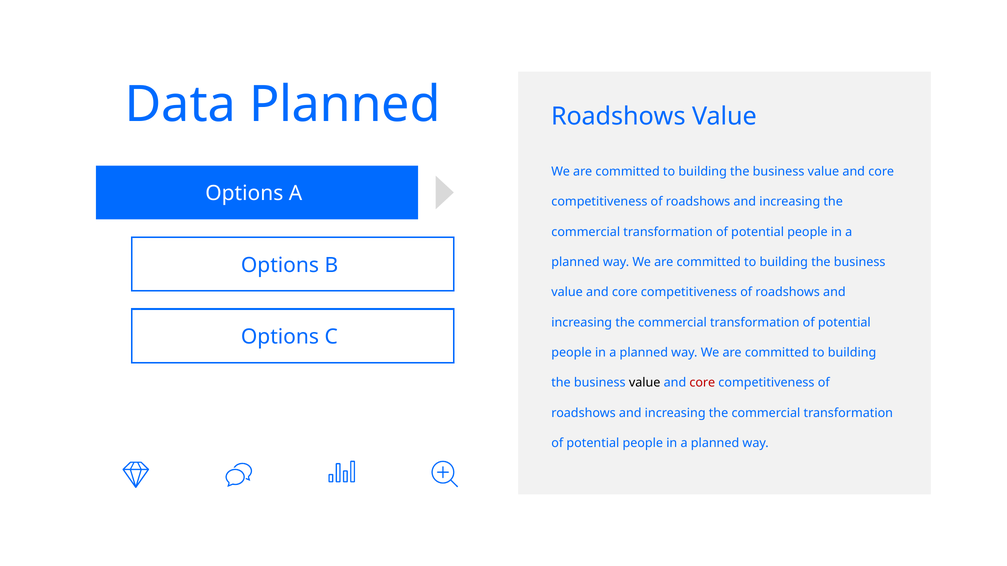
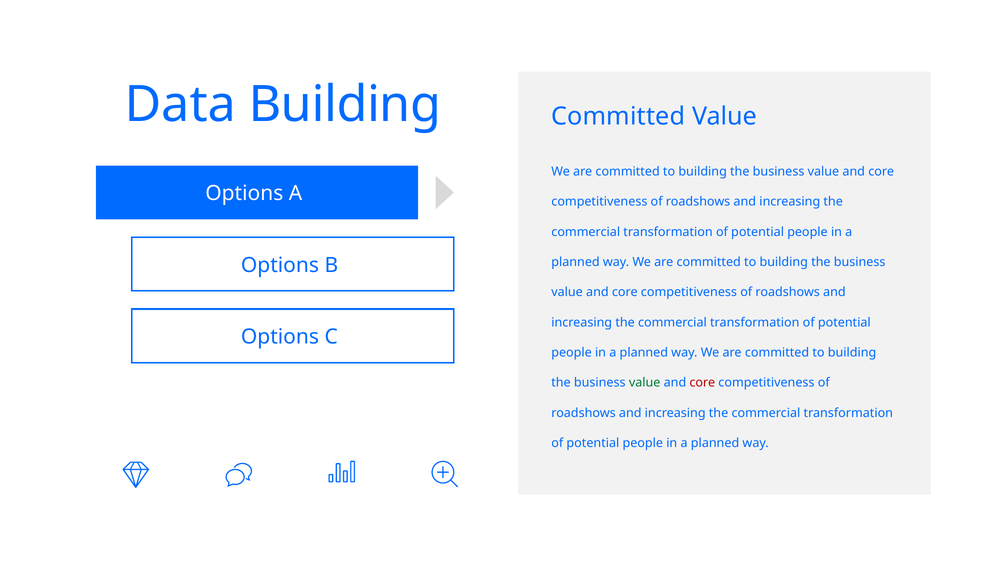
Data Planned: Planned -> Building (345, 105)
Roadshows: Roadshows -> Committed (618, 116)
value colour: black -> green (645, 383)
